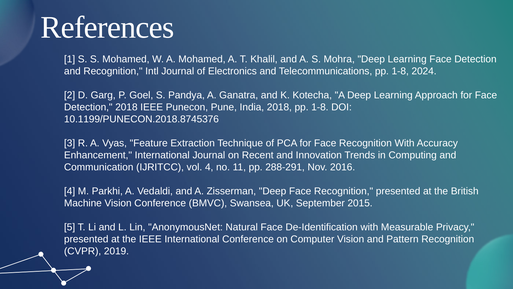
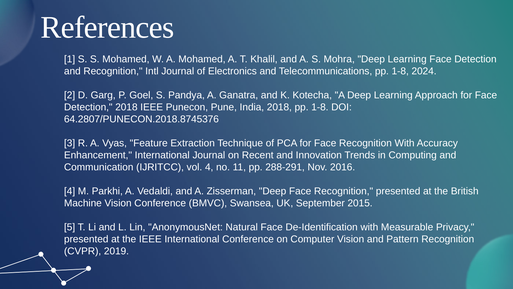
10.1199/PUNECON.2018.8745376: 10.1199/PUNECON.2018.8745376 -> 64.2807/PUNECON.2018.8745376 (141, 119)
